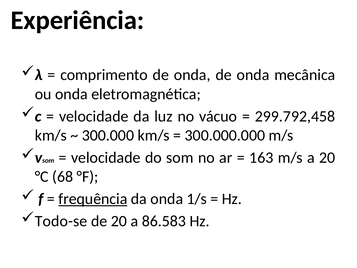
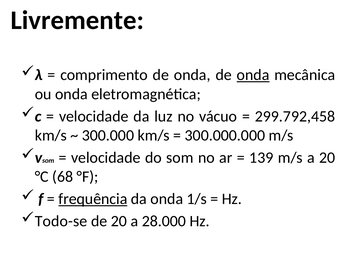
Experiência: Experiência -> Livremente (77, 20)
onda underline: none -> present (253, 75)
163: 163 -> 139 (261, 157)
86.583: 86.583 -> 28.000 (164, 221)
